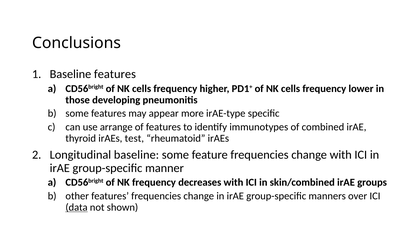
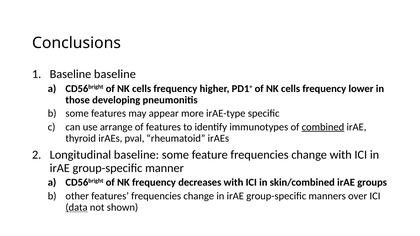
Baseline features: features -> baseline (115, 74)
combined underline: none -> present (323, 127)
test: test -> pval (134, 138)
